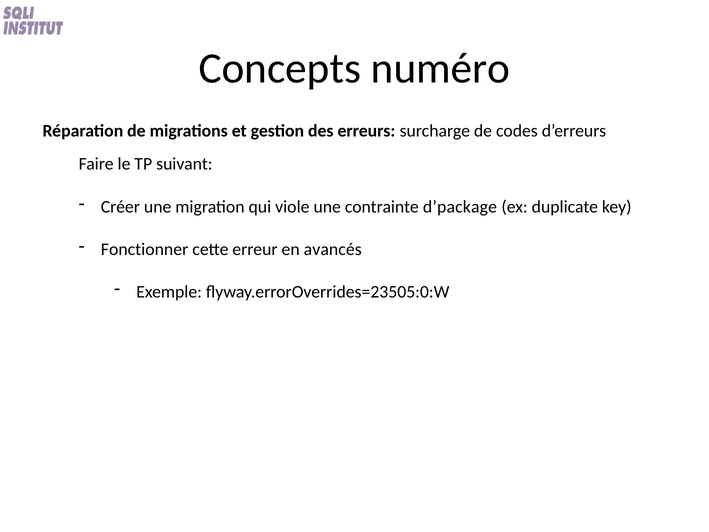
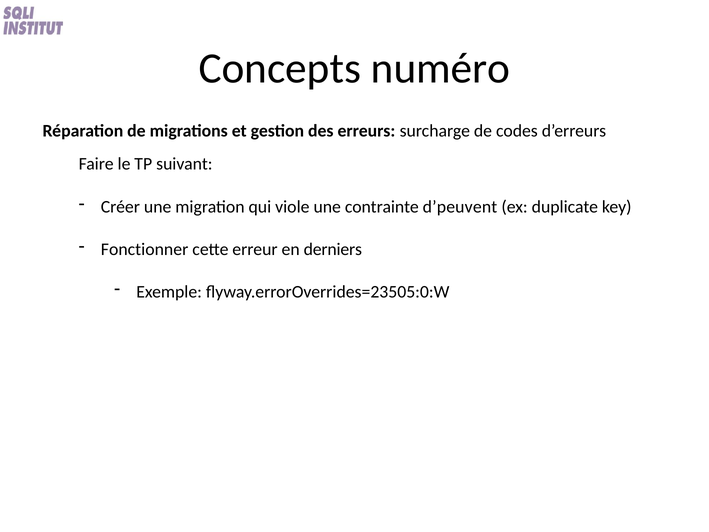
d’package: d’package -> d’peuvent (460, 207)
avancés: avancés -> derniers (333, 249)
